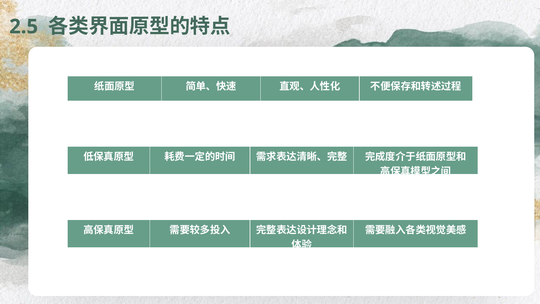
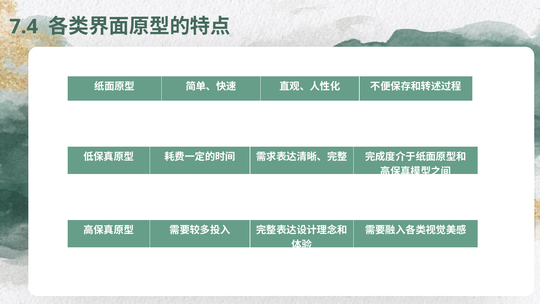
2.5: 2.5 -> 7.4 (24, 27)
